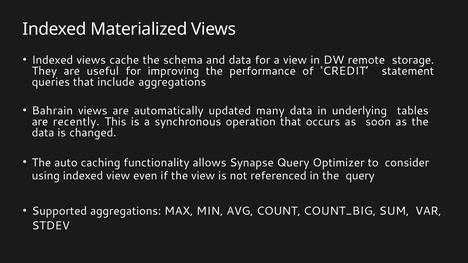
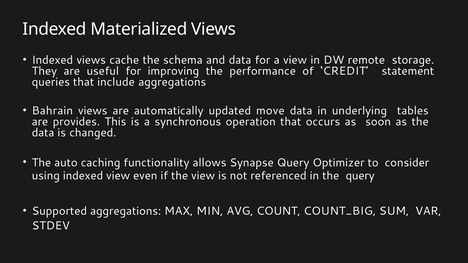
many: many -> move (270, 111)
recently: recently -> provides (76, 122)
